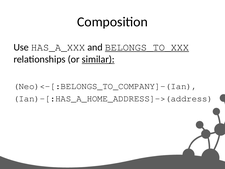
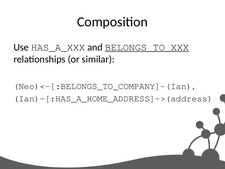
similar underline: present -> none (98, 59)
